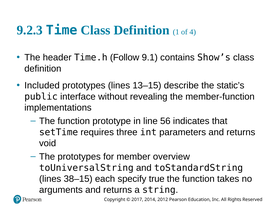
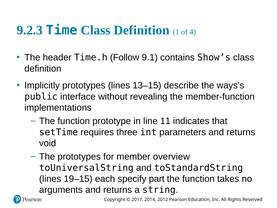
Included: Included -> Implicitly (42, 85)
static’s: static’s -> ways’s (231, 85)
56: 56 -> 11 (165, 121)
38–15: 38–15 -> 19–15 (78, 179)
true: true -> part (157, 179)
